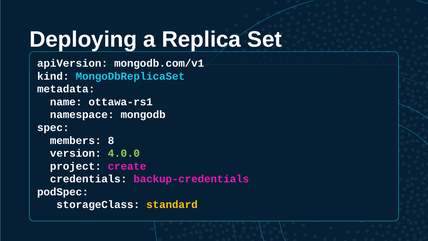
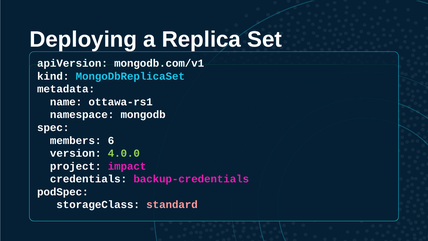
8: 8 -> 6 (111, 140)
create: create -> impact (127, 166)
standard colour: yellow -> pink (172, 205)
